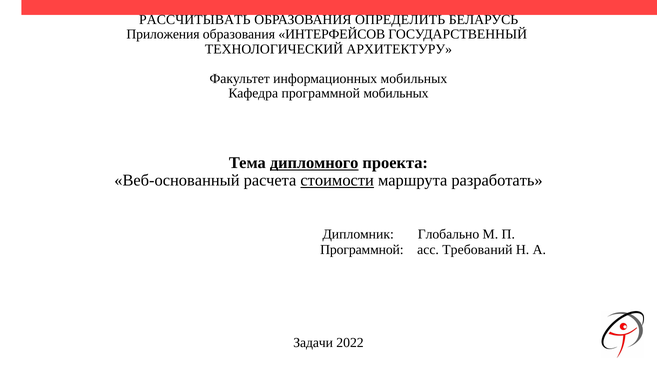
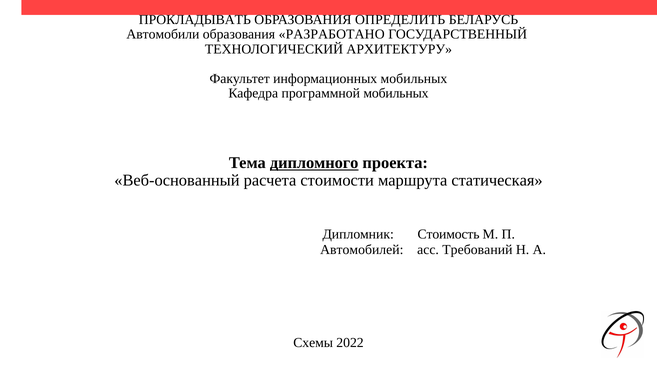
РАССЧИТЫВАТЬ: РАССЧИТЫВАТЬ -> ПРОКЛАДЫВАТЬ (195, 20)
Приложения: Приложения -> Автомобили (163, 34)
ИНТЕРФЕЙСОВ: ИНТЕРФЕЙСОВ -> РАЗРАБОТАНО (332, 34)
стоимости underline: present -> none (337, 181)
разработать: разработать -> статическая (497, 181)
Глобально: Глобально -> Стоимость (449, 235)
Программной: Программной -> Автомобилей (362, 250)
Задачи: Задачи -> Схемы (313, 343)
